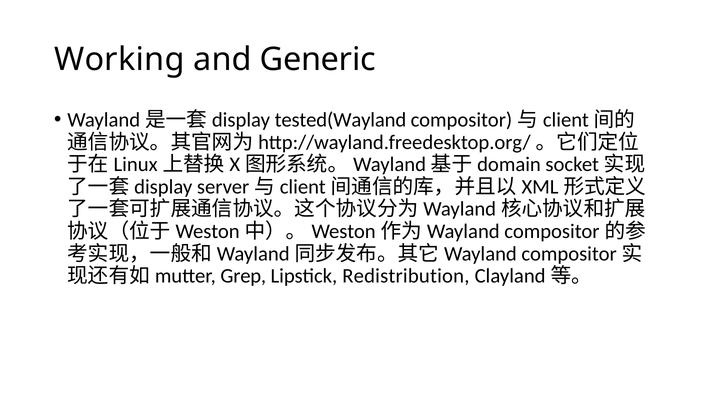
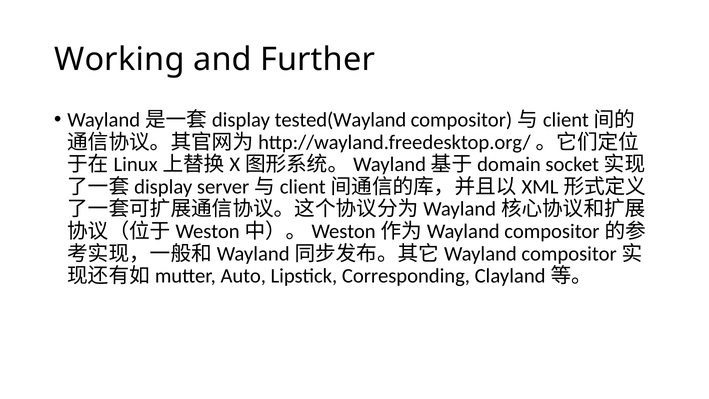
Generic: Generic -> Further (318, 60)
Grep: Grep -> Auto (243, 276)
Redistribution: Redistribution -> Corresponding (406, 276)
